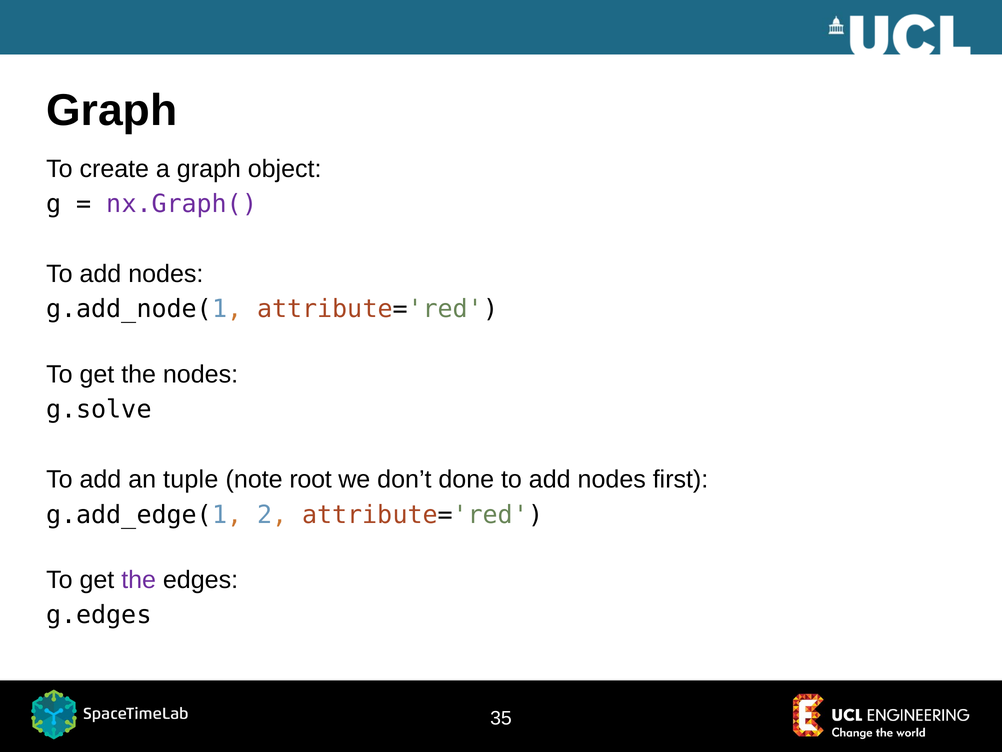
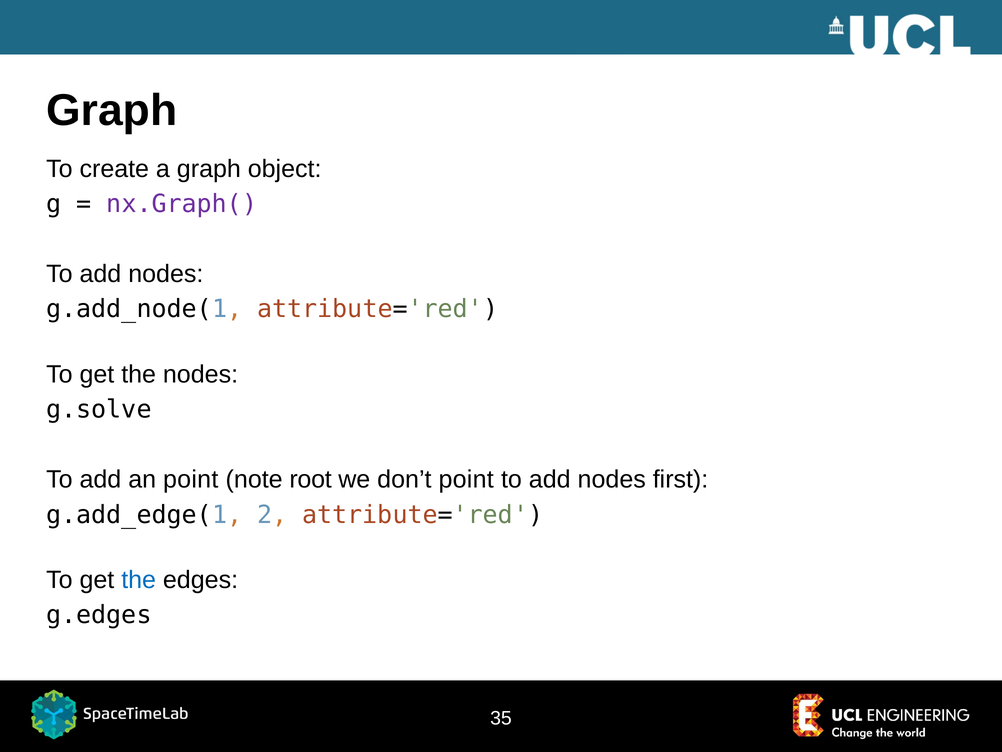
an tuple: tuple -> point (191, 479)
don’t done: done -> point (466, 479)
the colour: purple -> blue (139, 580)
